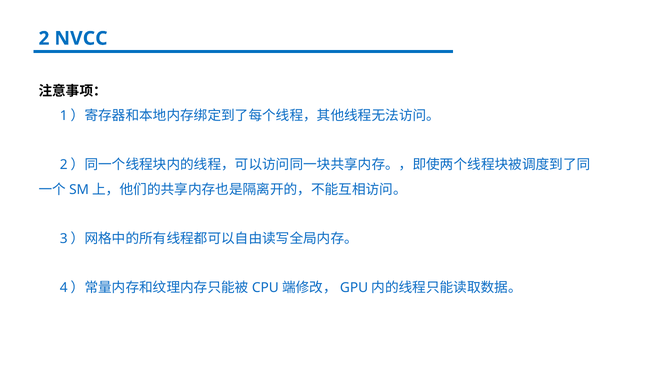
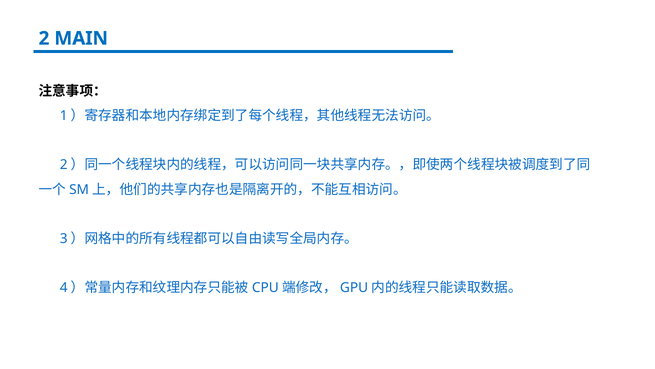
NVCC: NVCC -> MAIN (81, 38)
